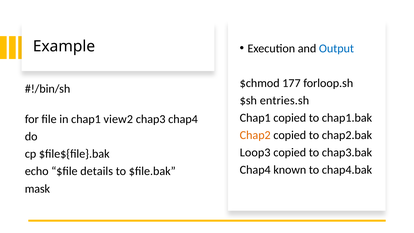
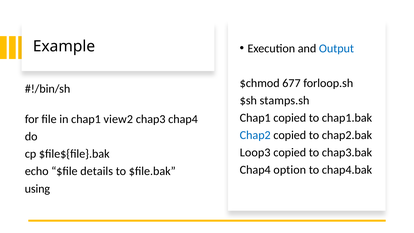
177: 177 -> 677 (291, 83)
entries.sh: entries.sh -> stamps.sh (285, 100)
Chap2 colour: orange -> blue (255, 135)
known: known -> option (290, 170)
mask: mask -> using (37, 189)
